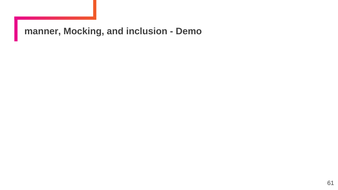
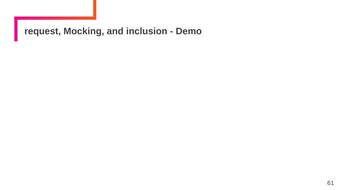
manner: manner -> request (43, 31)
